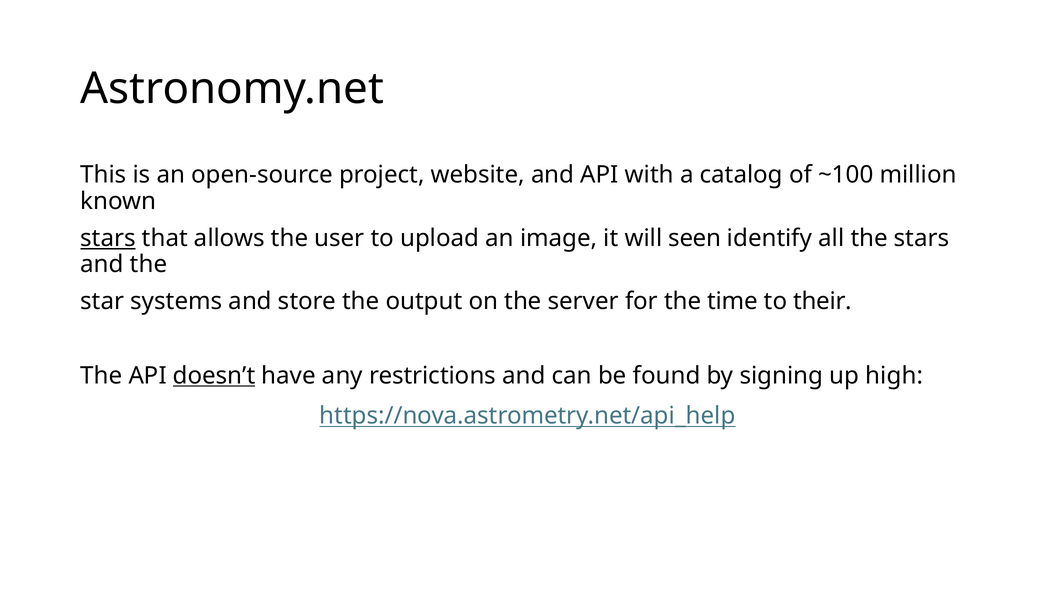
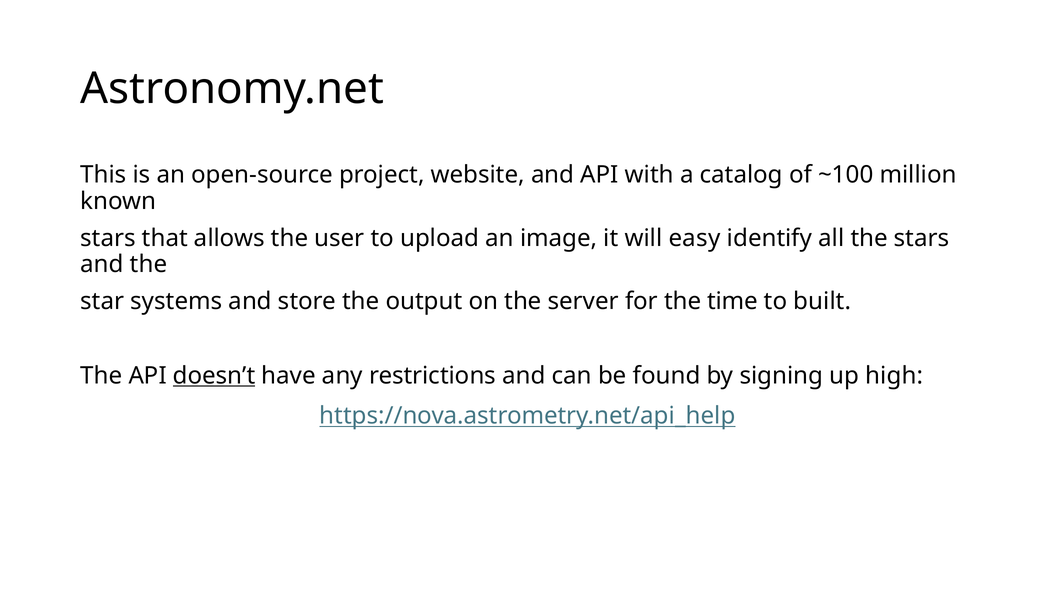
stars underline: present -> none (108, 238)
seen: seen -> easy (695, 238)
their: their -> built (822, 301)
